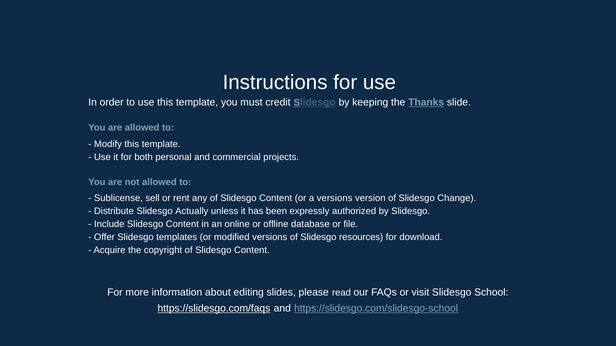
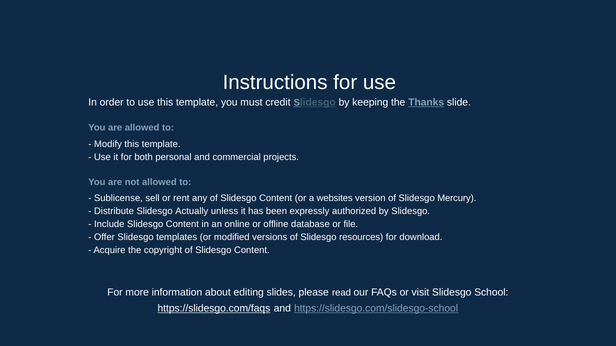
a versions: versions -> websites (335, 199)
Change: Change -> Mercury (457, 199)
